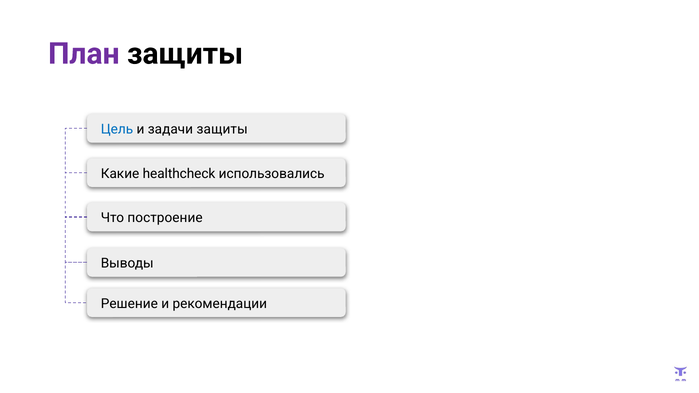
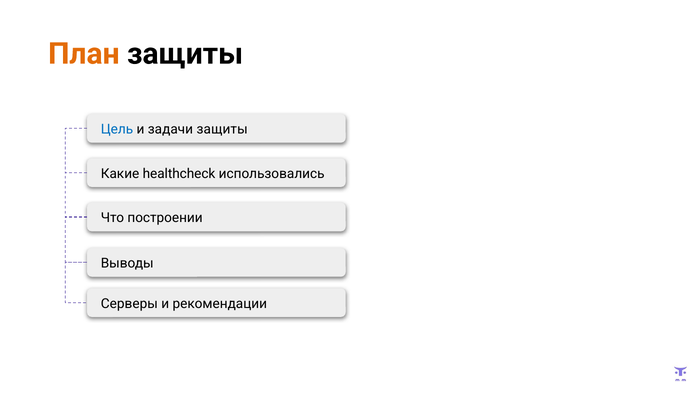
План colour: purple -> orange (84, 54)
построение: построение -> построении (165, 218)
Решение: Решение -> Серверы (129, 304)
